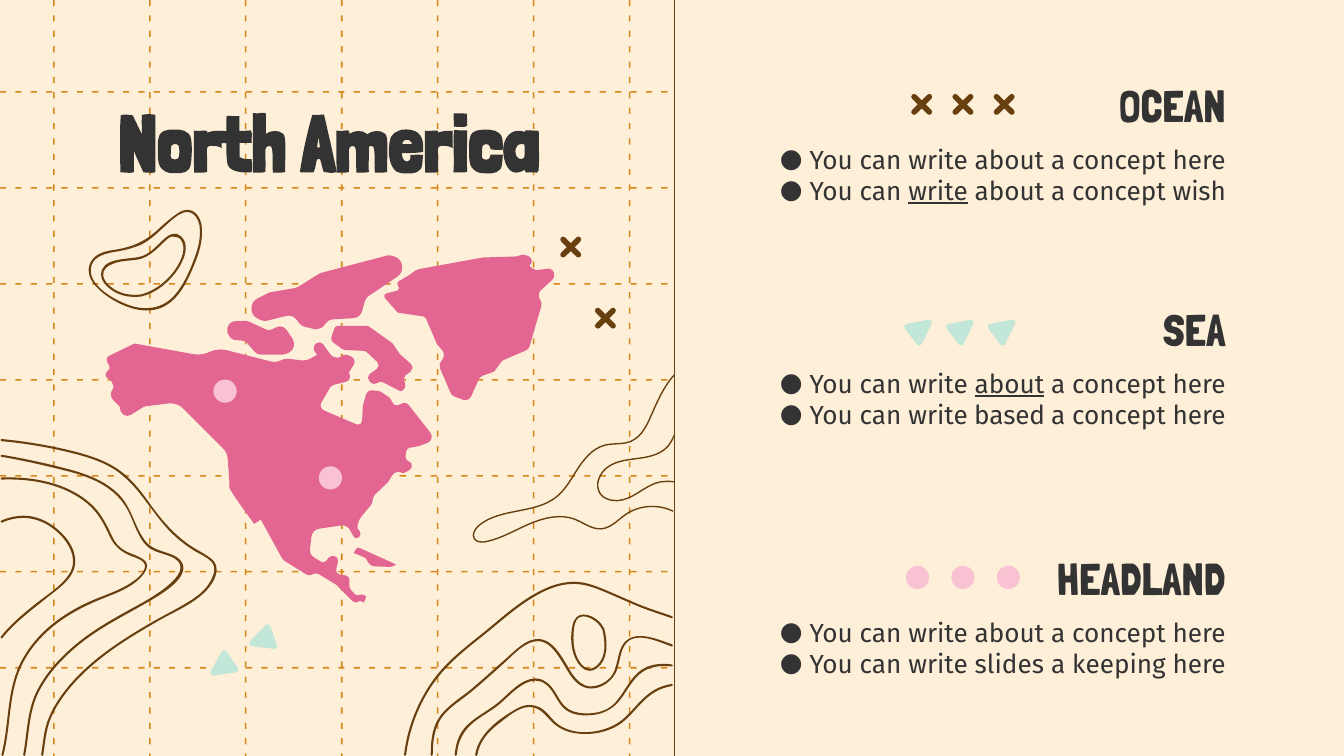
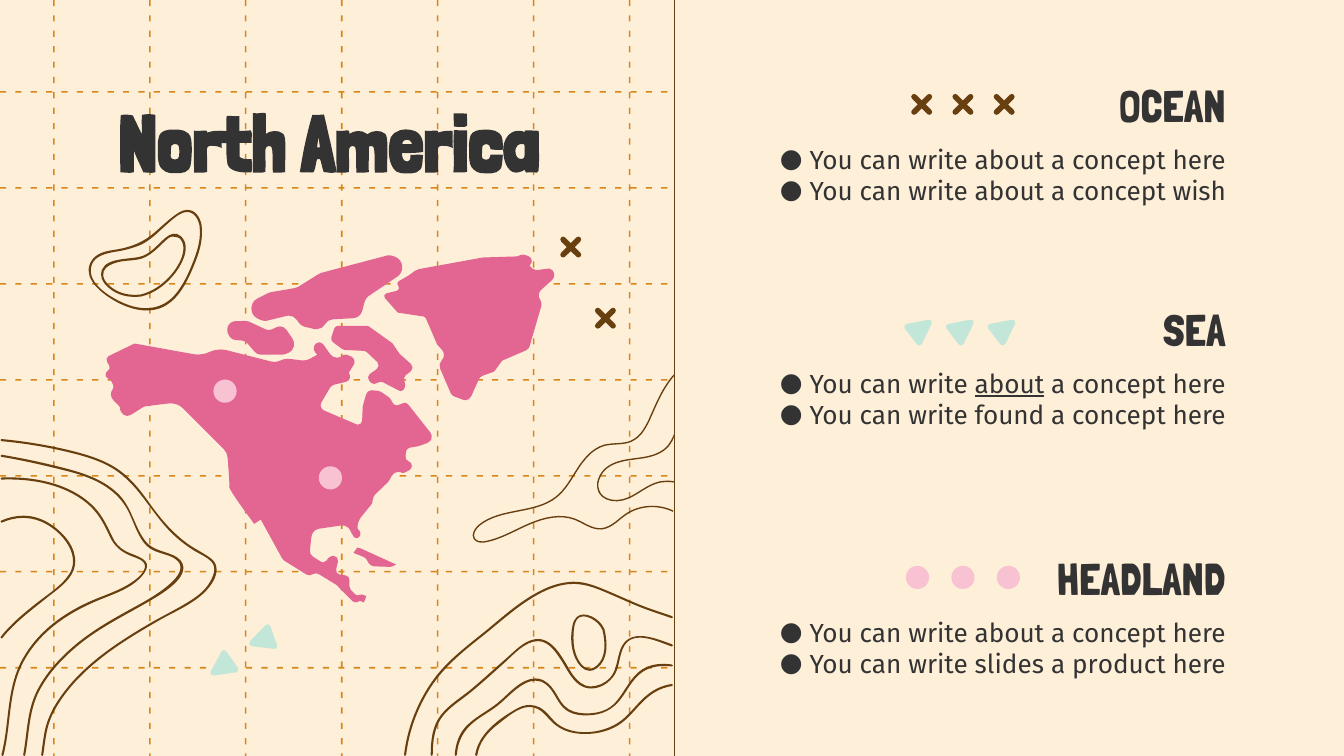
write underline: present -> none (938, 192)
based: based -> found (1009, 416)
keeping: keeping -> product (1119, 665)
